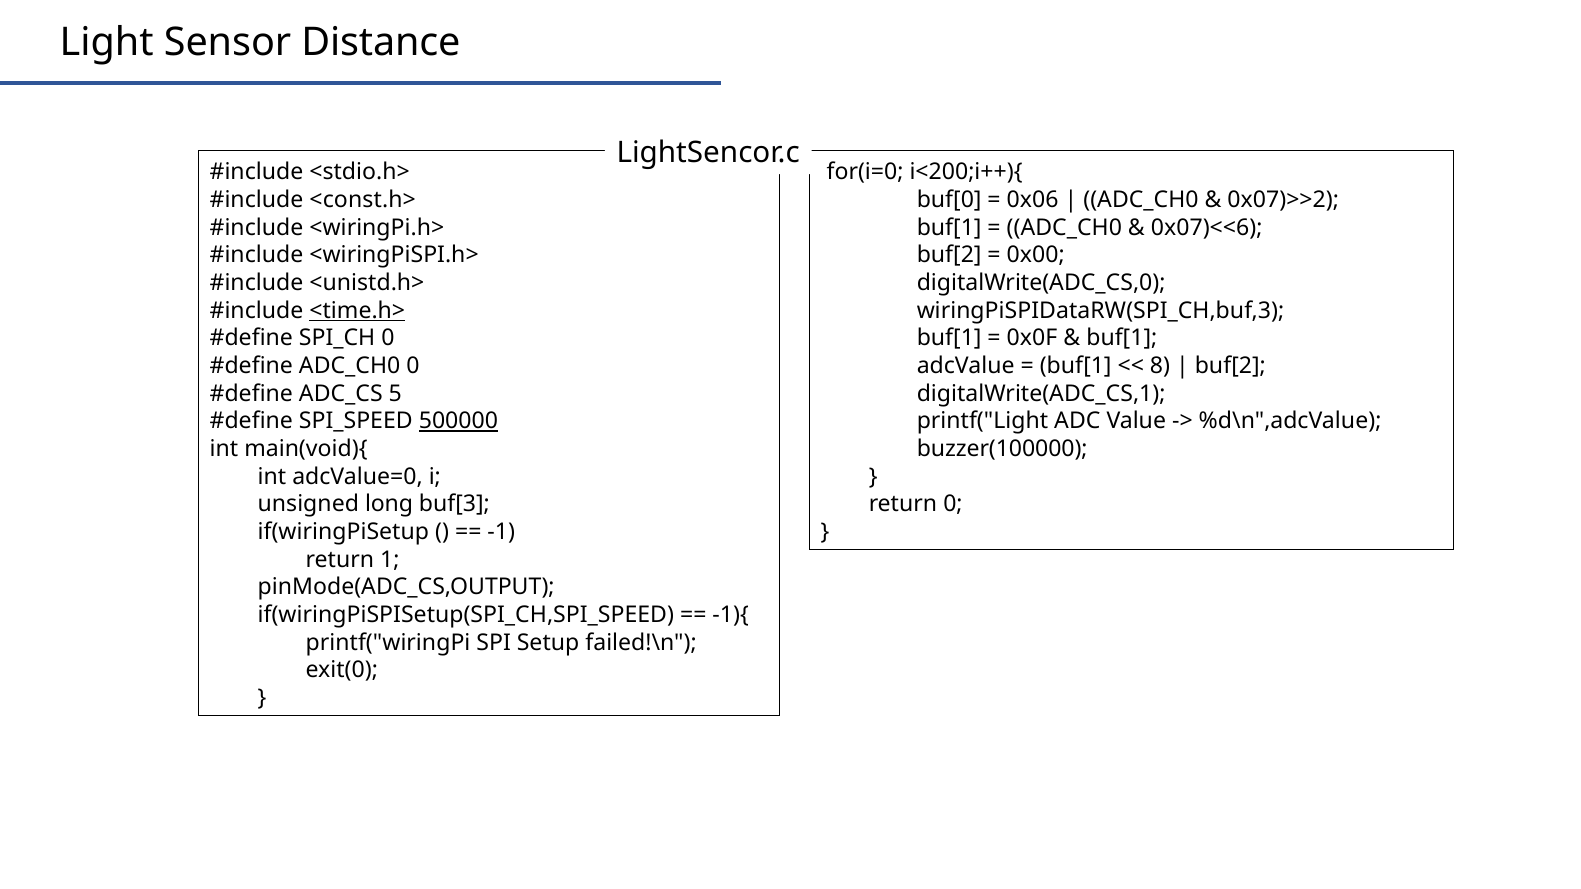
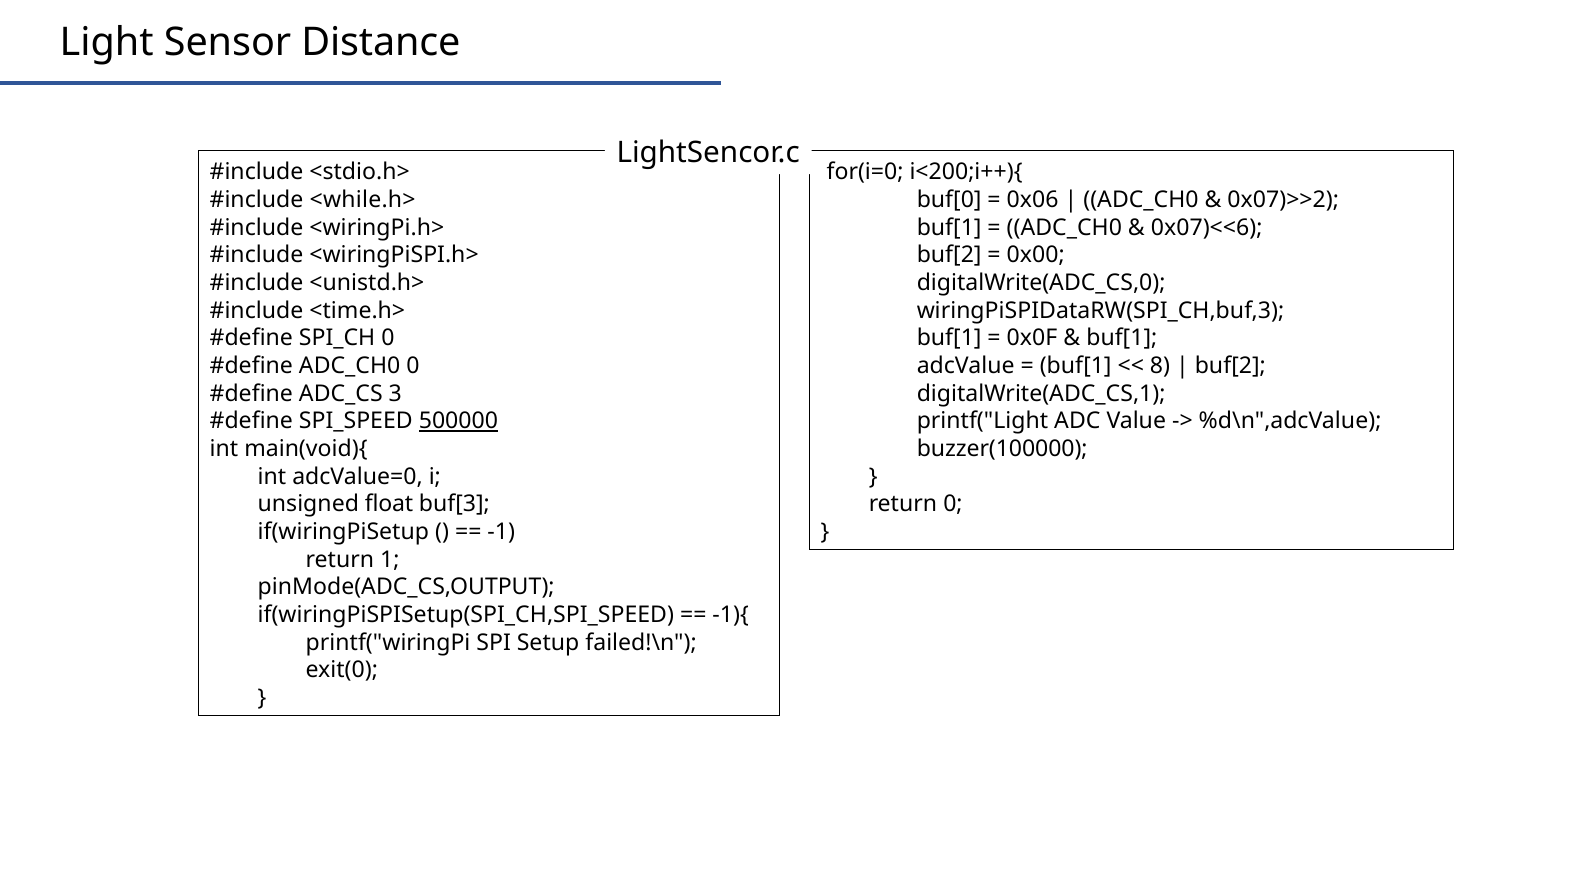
<const.h>: <const.h> -> <while.h> (363, 200)
<time.h> underline: present -> none (357, 311)
5: 5 -> 3 (395, 394)
long: long -> float (389, 504)
